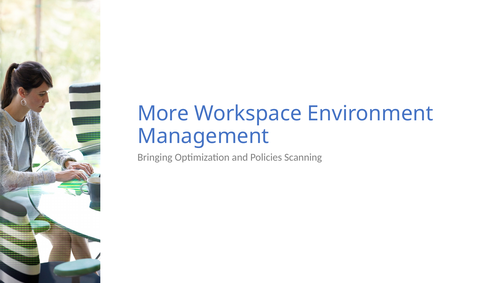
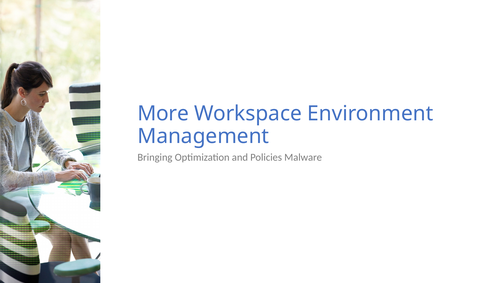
Scanning: Scanning -> Malware (303, 157)
